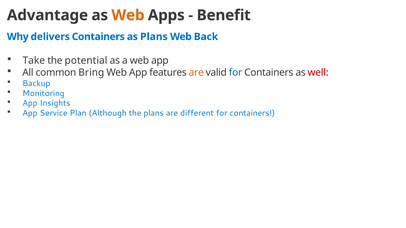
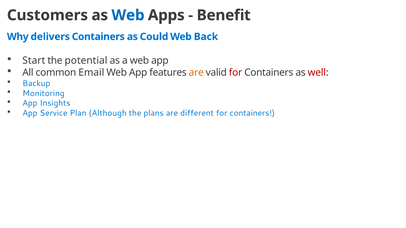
Advantage: Advantage -> Customers (47, 15)
Web colour: orange -> blue (128, 15)
as Plans: Plans -> Could (154, 37)
Take: Take -> Start (34, 61)
Bring: Bring -> Email (91, 73)
for colour: blue -> red (236, 73)
